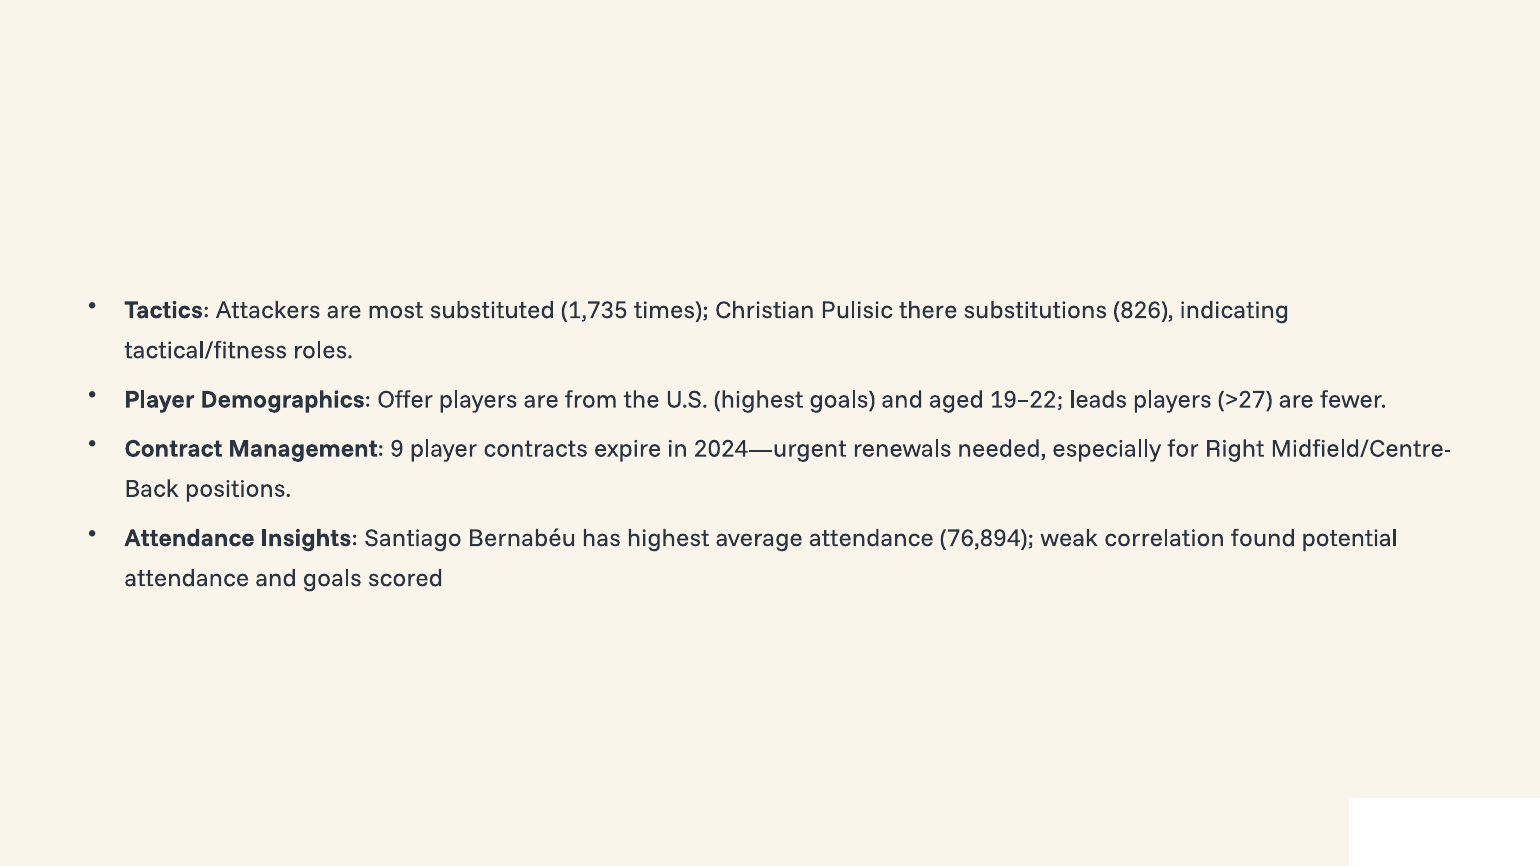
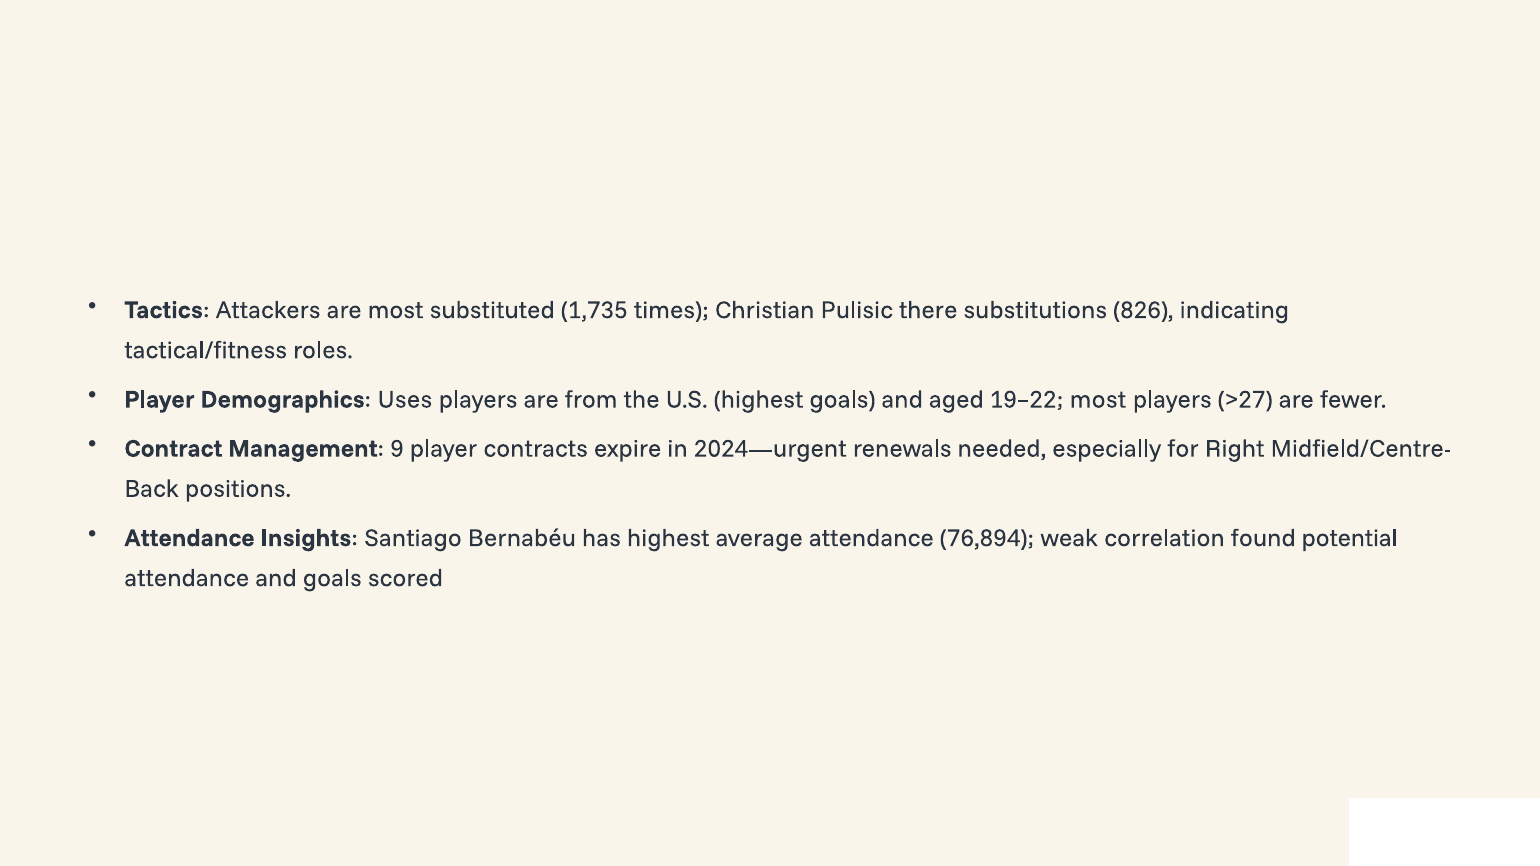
Offer: Offer -> Uses (405, 400)
19–22 leads: leads -> most (1098, 400)
